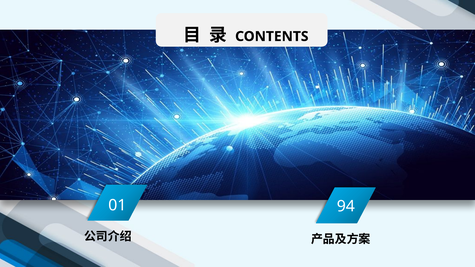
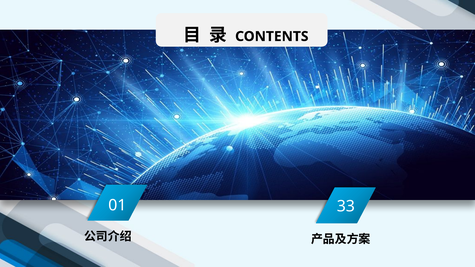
94: 94 -> 33 (346, 207)
